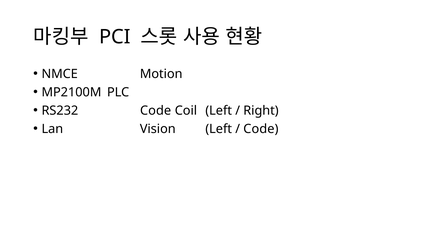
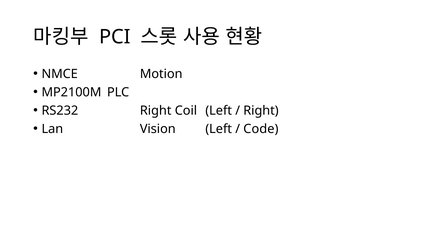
RS232 Code: Code -> Right (156, 111)
